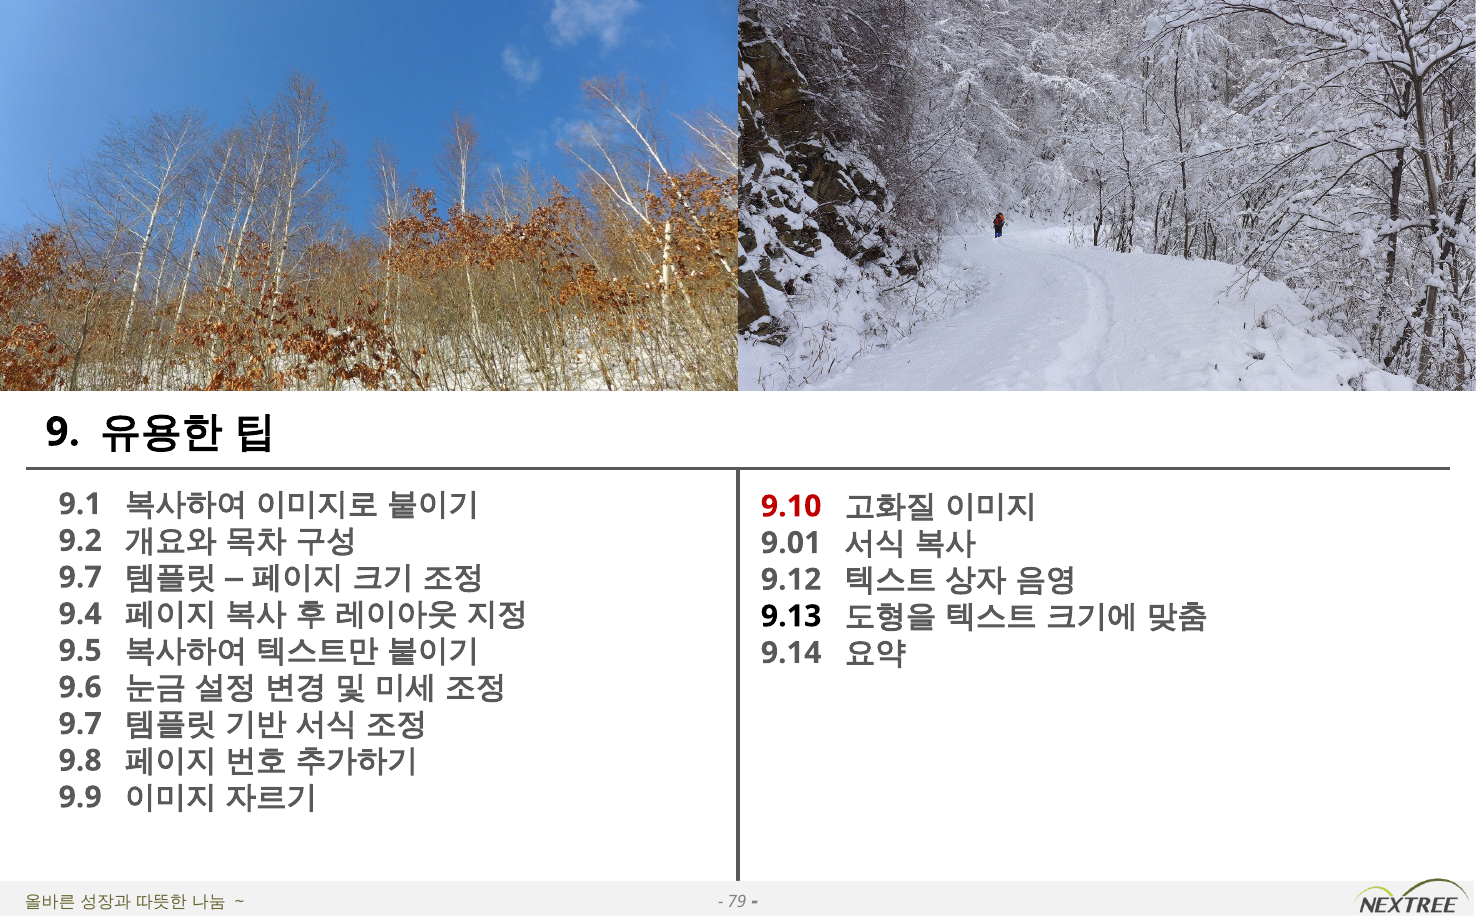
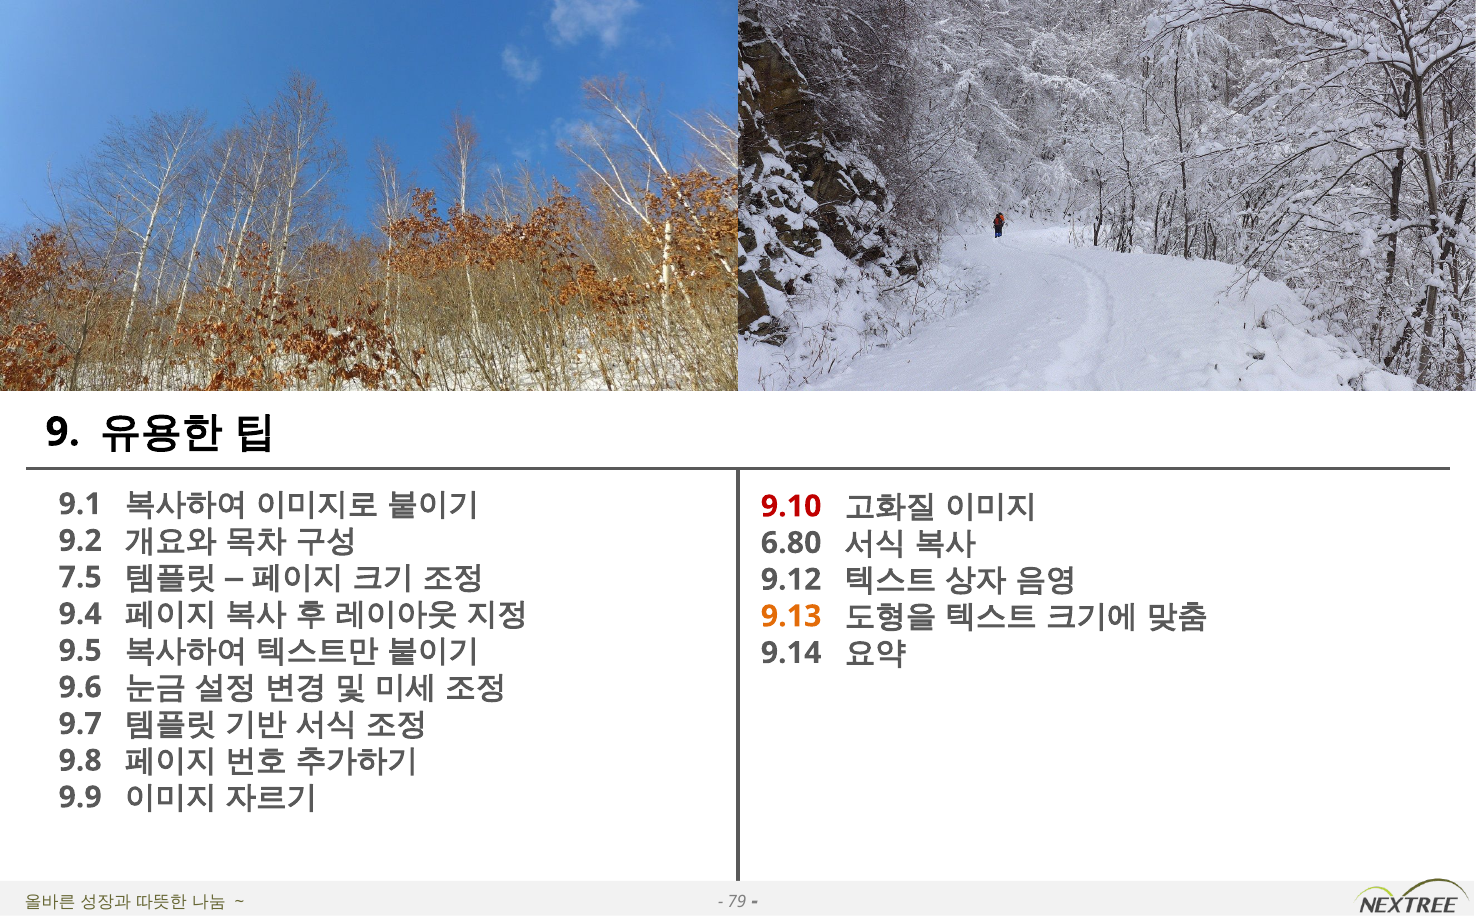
9.01: 9.01 -> 6.80 (791, 543)
9.7: 9.7 -> 7.5 (80, 577)
9.13 colour: black -> orange (791, 616)
